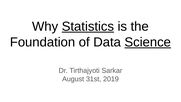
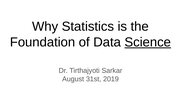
Statistics underline: present -> none (88, 26)
